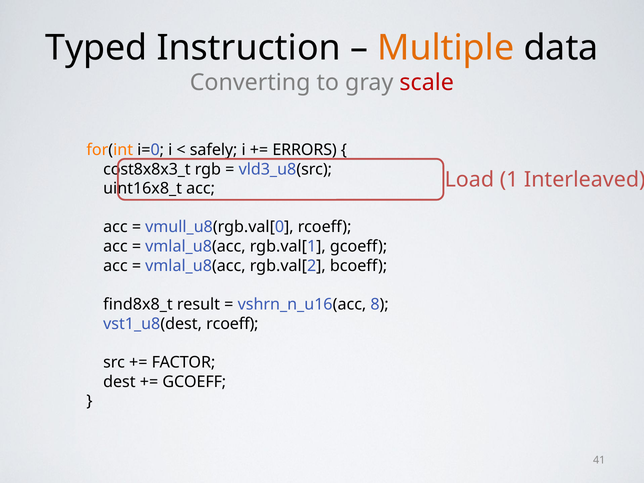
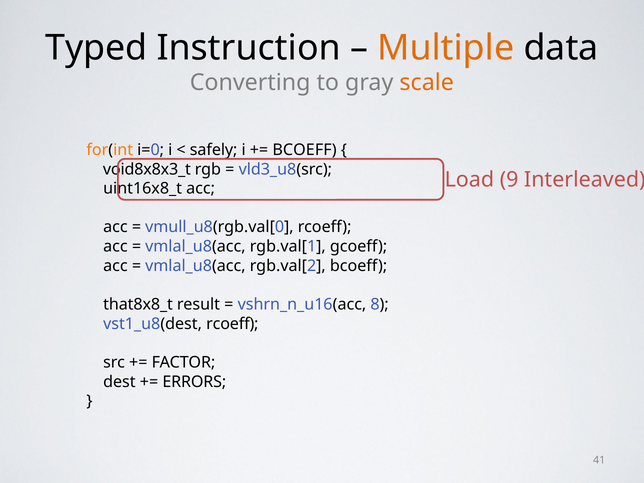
scale colour: red -> orange (427, 83)
ERRORS: ERRORS -> BCOEFF (304, 150)
cost8x8x3_t: cost8x8x3_t -> void8x8x3_t (147, 169)
1: 1 -> 9 (509, 180)
find8x8_t: find8x8_t -> that8x8_t (138, 304)
GCOEFF: GCOEFF -> ERRORS (194, 382)
